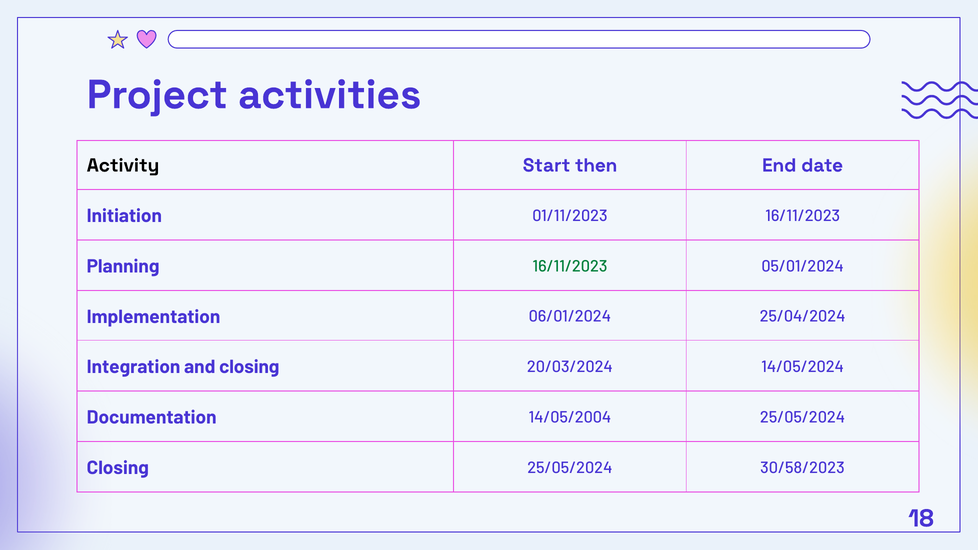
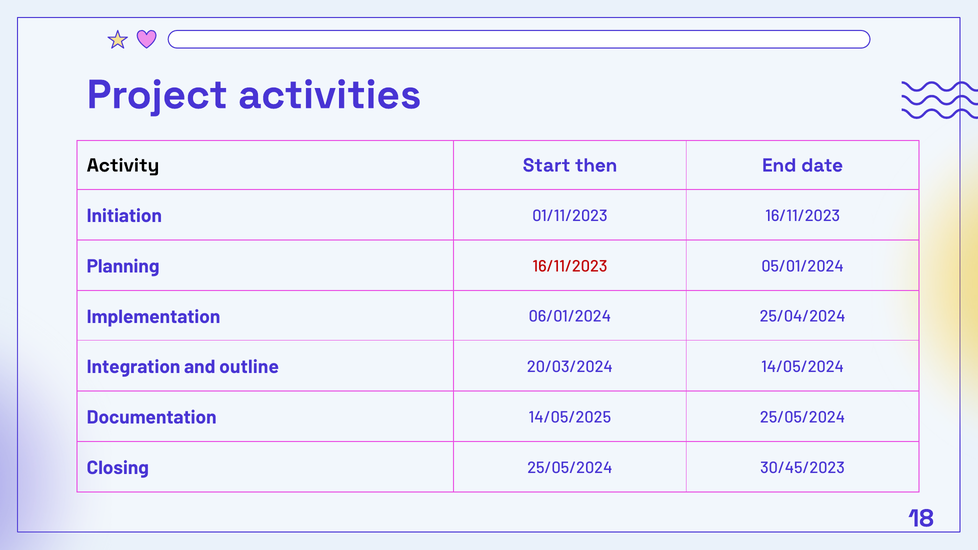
16/11/2023 colour: green -> red (570, 267)
and closing: closing -> outline (249, 367)
14/05/2004: 14/05/2004 -> 14/05/2025 (570, 417)
30/58/2023: 30/58/2023 -> 30/45/2023 (803, 468)
